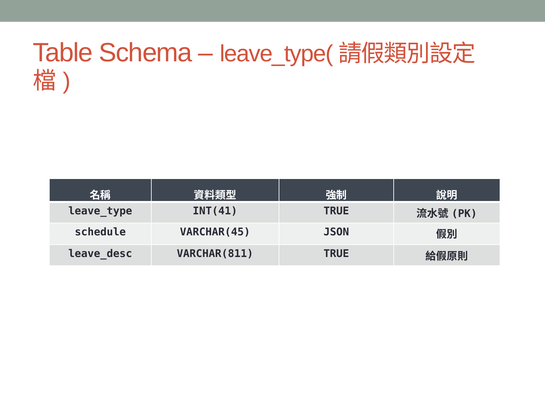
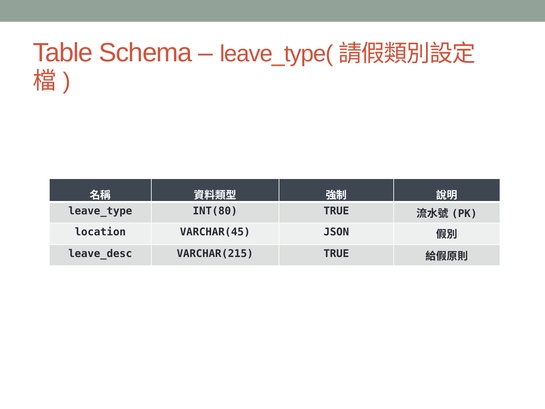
INT(41: INT(41 -> INT(80 (215, 211)
schedule: schedule -> location (100, 232)
VARCHAR(811: VARCHAR(811 -> VARCHAR(215 (215, 254)
